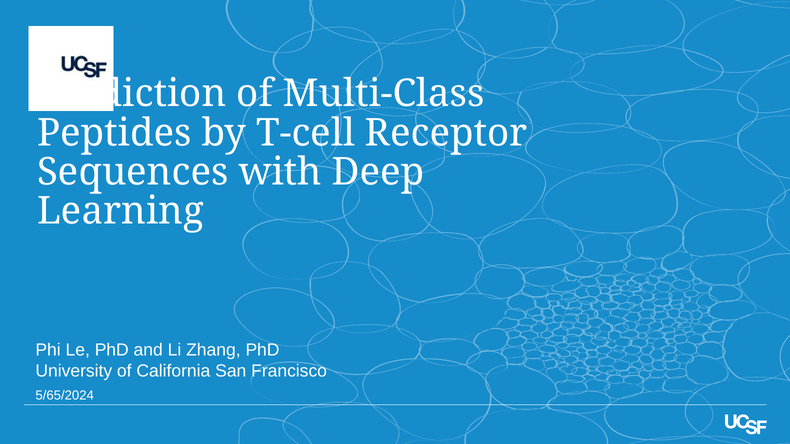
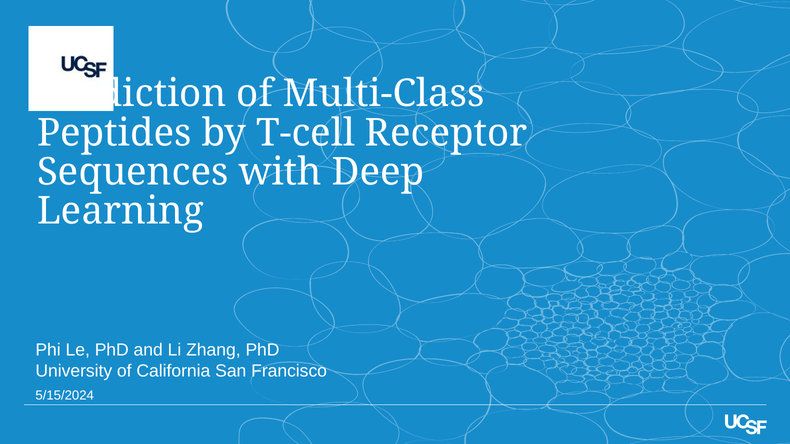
5/65/2024: 5/65/2024 -> 5/15/2024 (65, 396)
